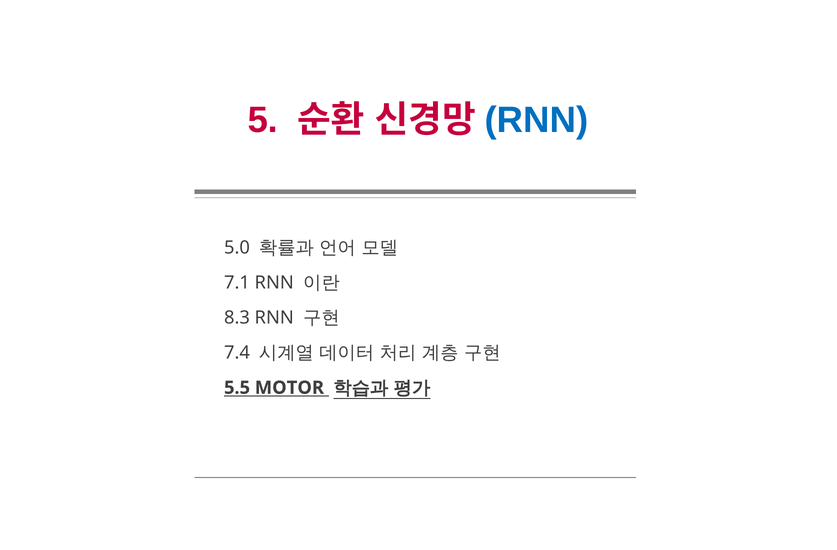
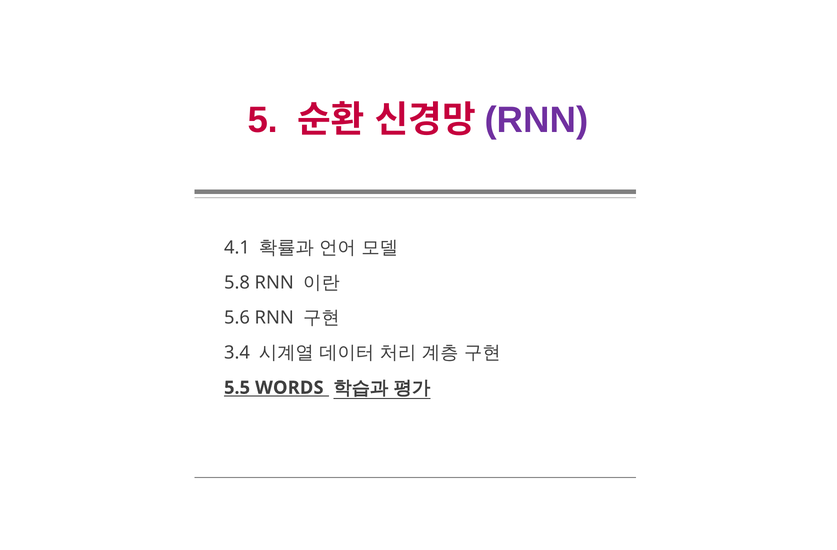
RNN colour: blue -> purple (536, 120)
5.0: 5.0 -> 4.1 (237, 247)
7.1: 7.1 -> 5.8 (237, 282)
8.3: 8.3 -> 5.6 (237, 317)
7.4: 7.4 -> 3.4 (237, 353)
MOTOR: MOTOR -> WORDS (289, 388)
